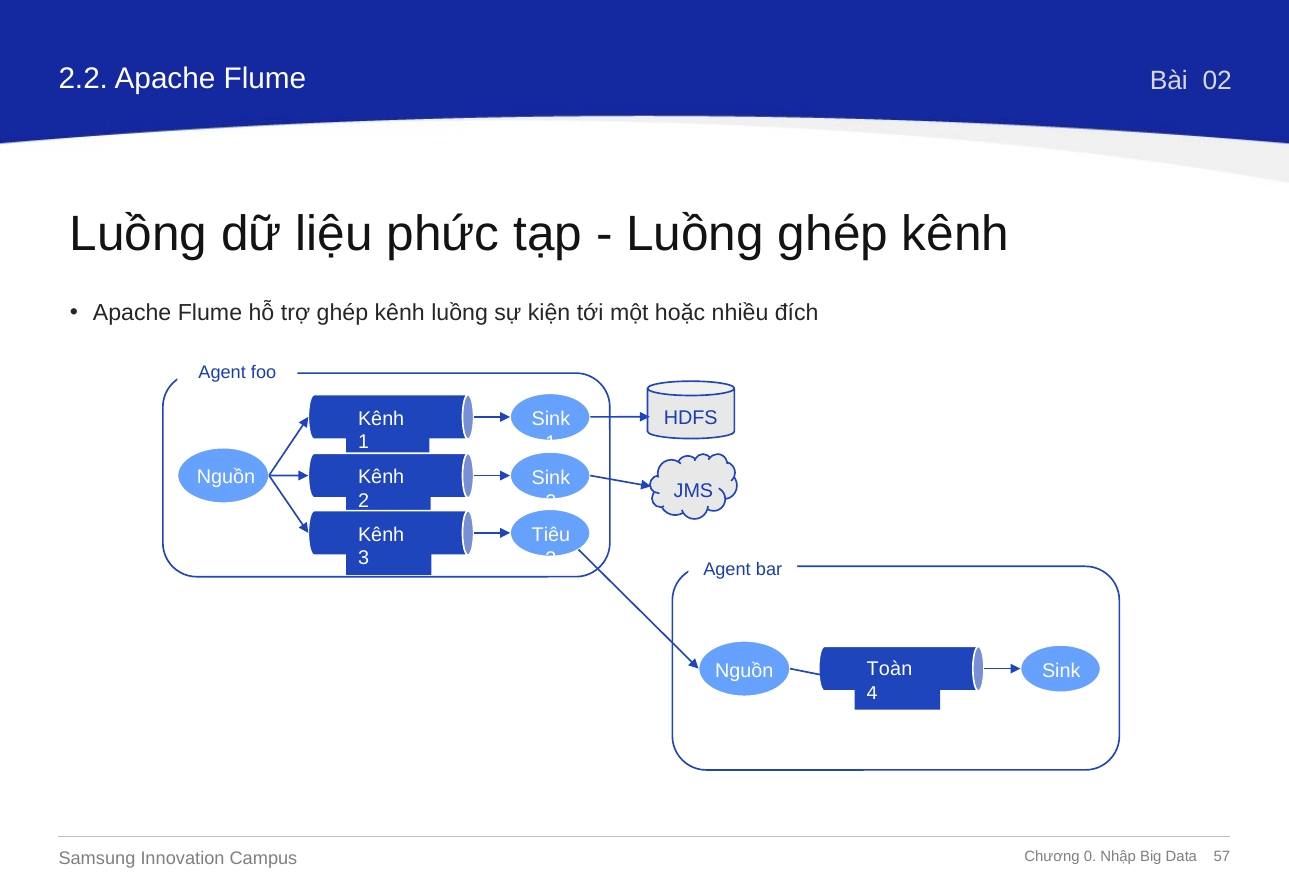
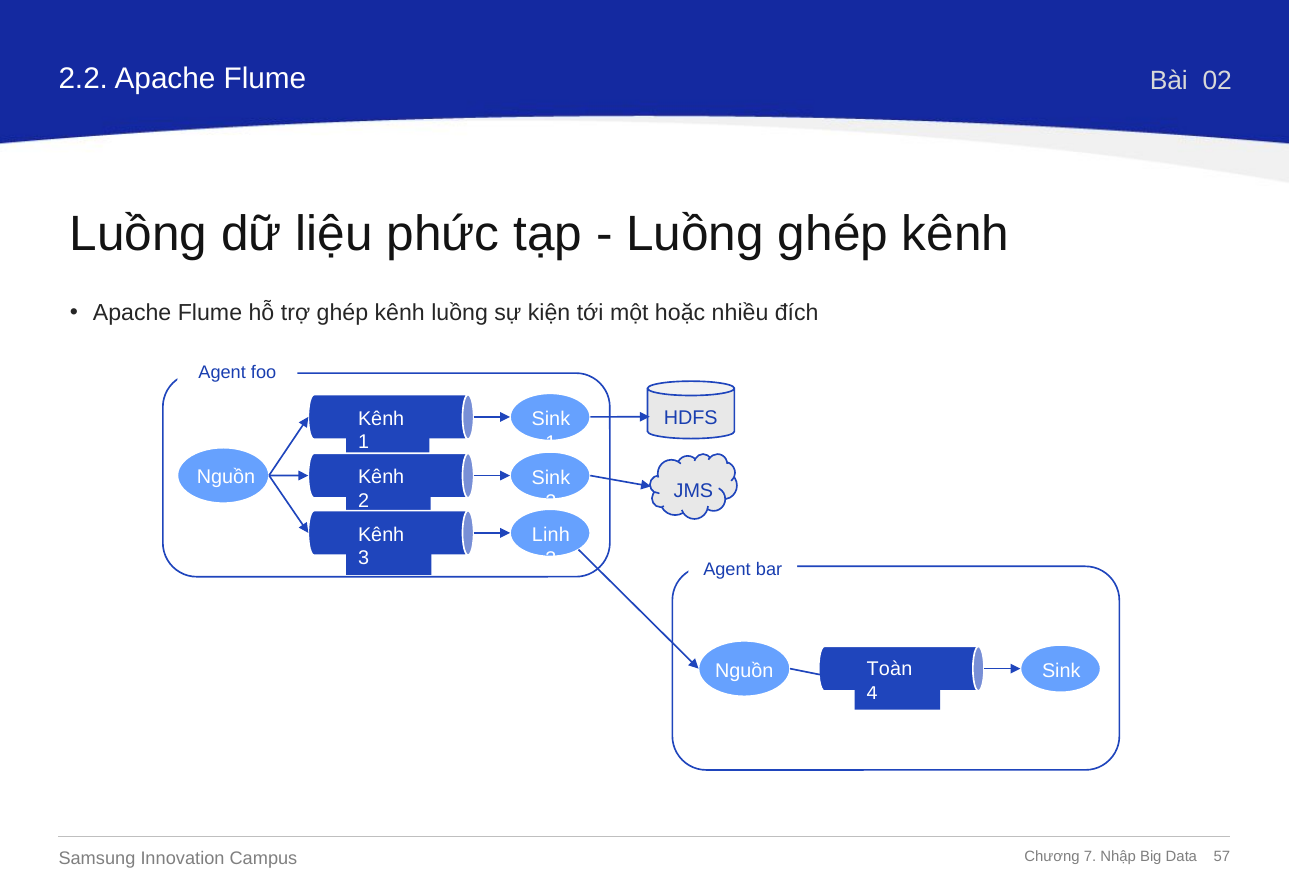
Tiêu: Tiêu -> Linh (551, 535)
0: 0 -> 7 (1090, 856)
